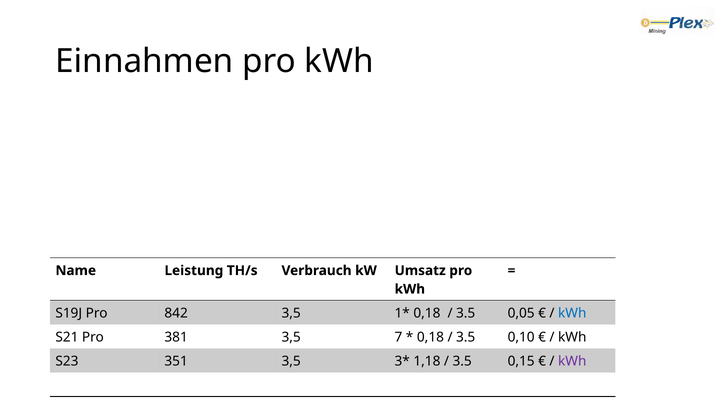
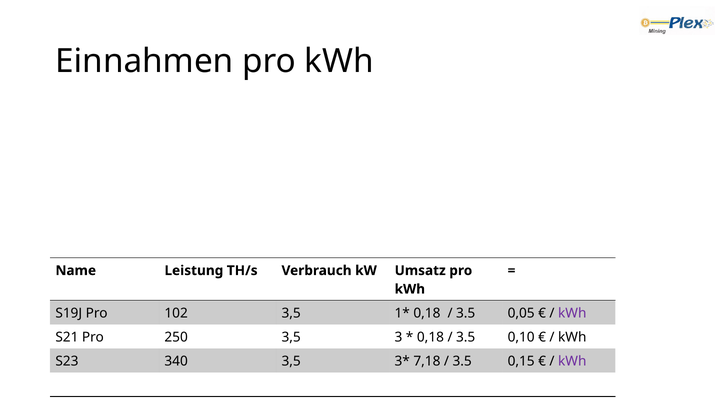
842: 842 -> 102 (176, 313)
kWh colour: blue -> purple (572, 313)
381: 381 -> 250 (176, 337)
7: 7 -> 3 (398, 337)
351: 351 -> 340 (176, 361)
1,18: 1,18 -> 7,18 (427, 361)
